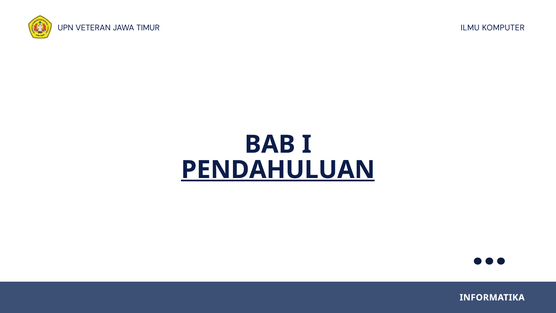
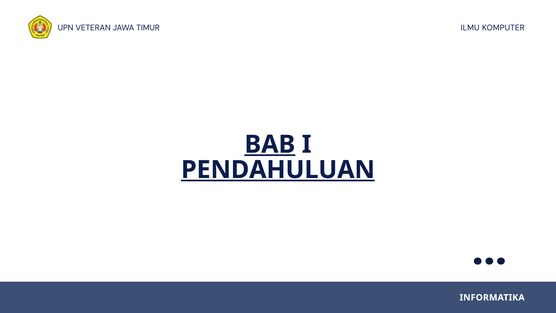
BAB underline: none -> present (270, 144)
